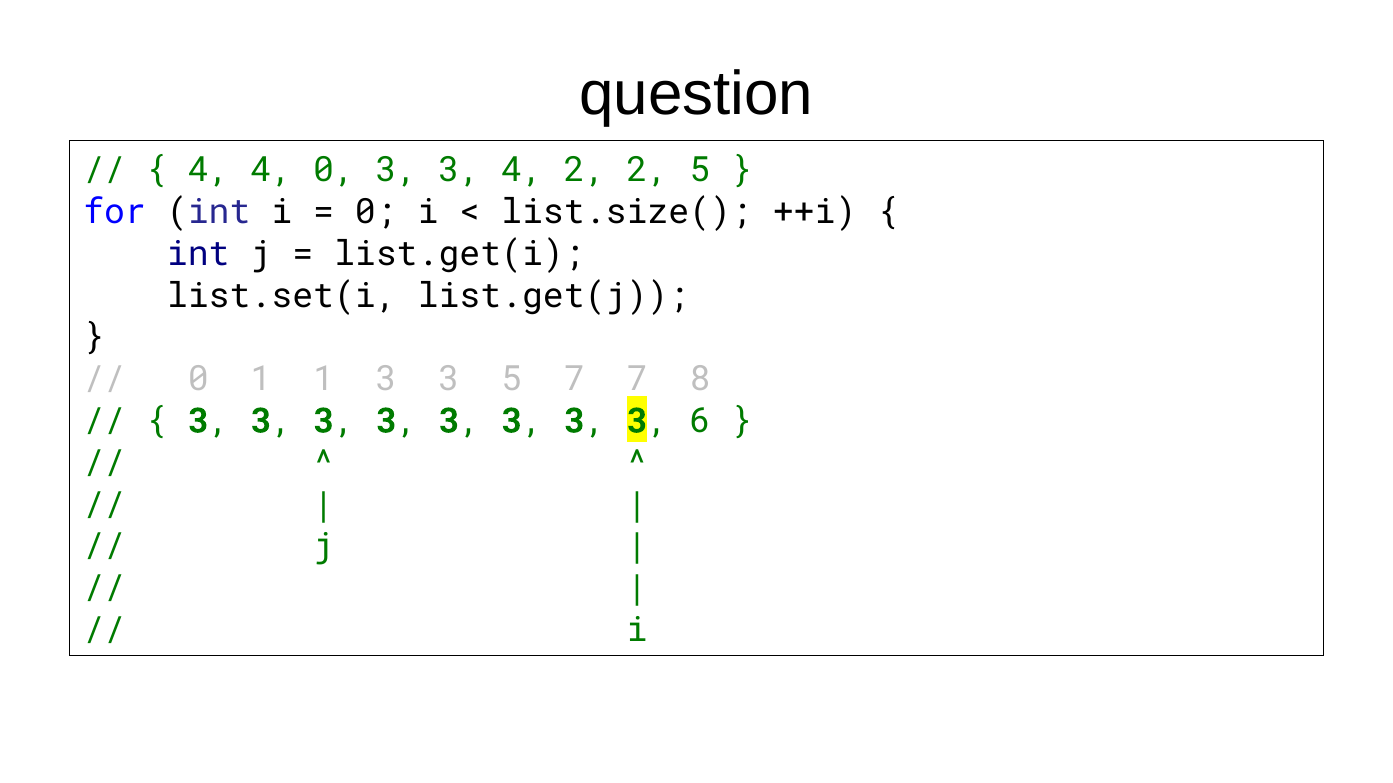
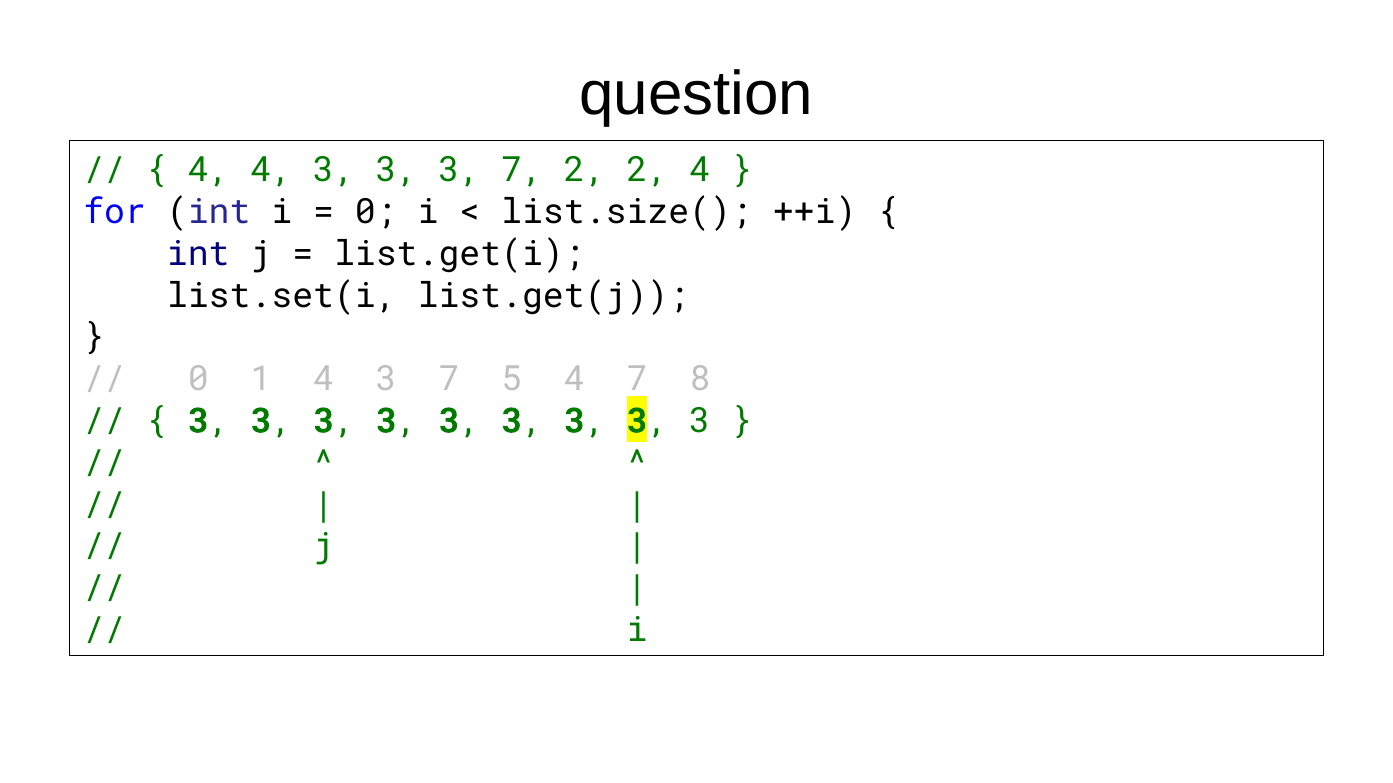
4 4 0: 0 -> 3 (334, 171)
3 3 4: 4 -> 7 (522, 171)
2 5: 5 -> 4 (700, 171)
1 1: 1 -> 4 (324, 380)
3: 3 -> 7 (449, 380)
5 7: 7 -> 4 (574, 380)
6: 6 -> 3 (700, 421)
